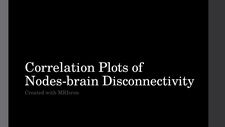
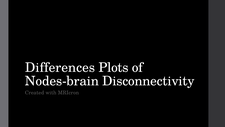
Correlation: Correlation -> Differences (60, 67)
